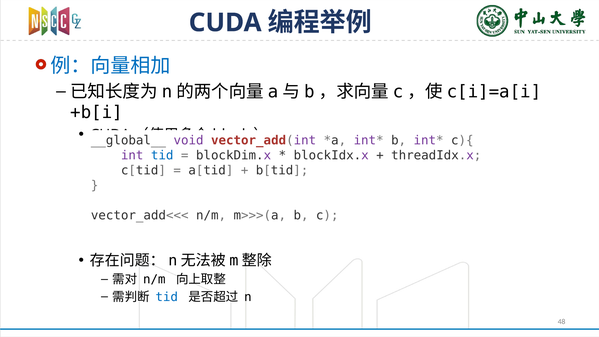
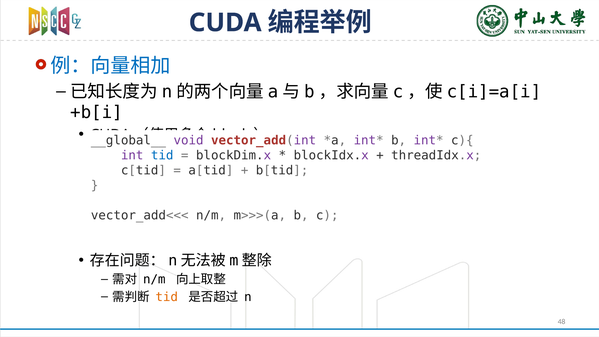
tid colour: blue -> orange (167, 297)
